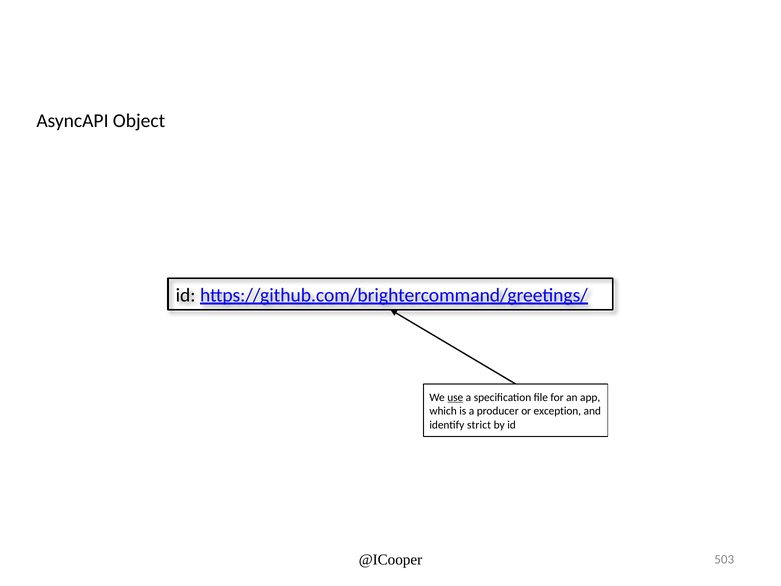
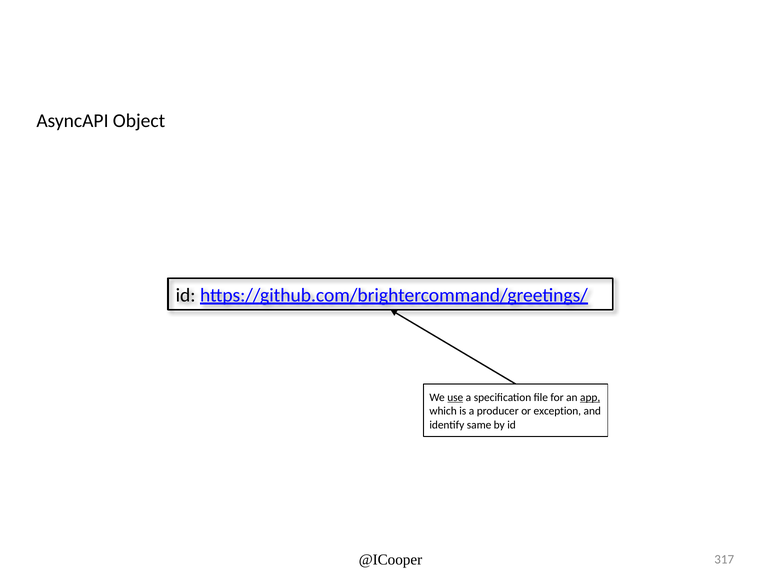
app underline: none -> present (590, 397)
strict: strict -> same (479, 425)
503: 503 -> 317 (724, 559)
